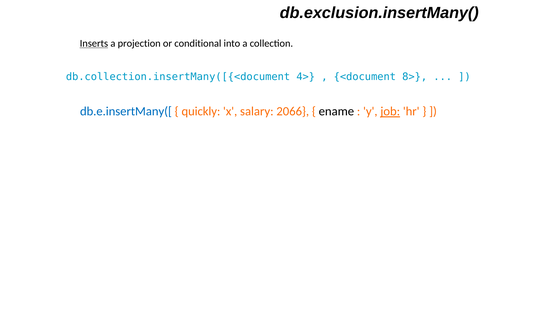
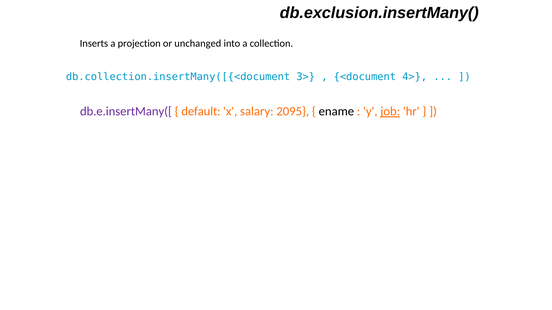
Inserts underline: present -> none (94, 43)
conditional: conditional -> unchanged (198, 43)
4>: 4> -> 3> (306, 77)
8>: 8> -> 4> (415, 77)
db.e.insertMany([ colour: blue -> purple (126, 112)
quickly: quickly -> default (201, 112)
2066: 2066 -> 2095 (293, 112)
